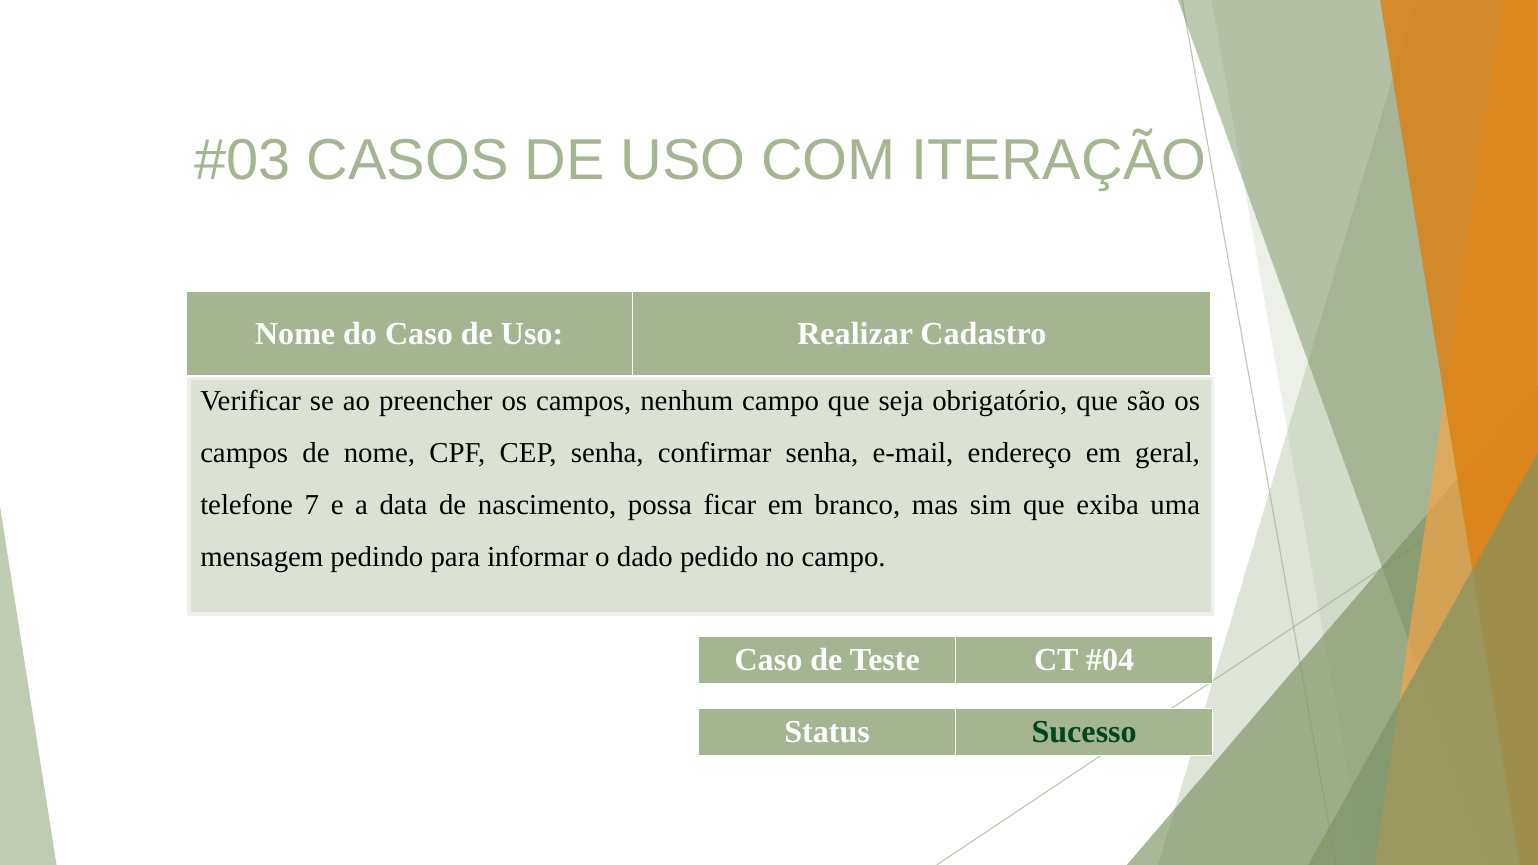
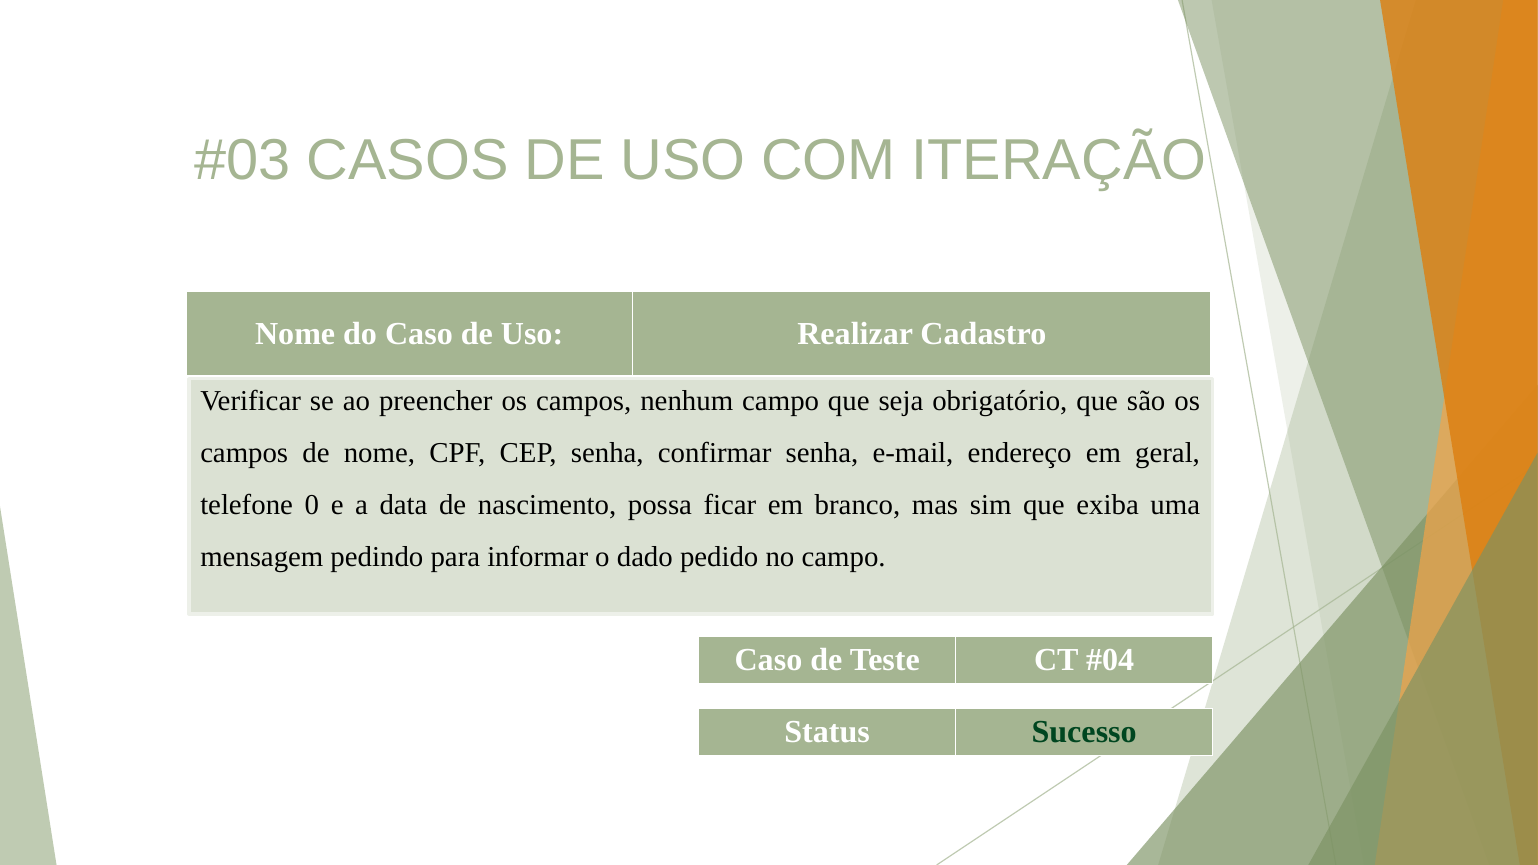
7: 7 -> 0 (312, 505)
